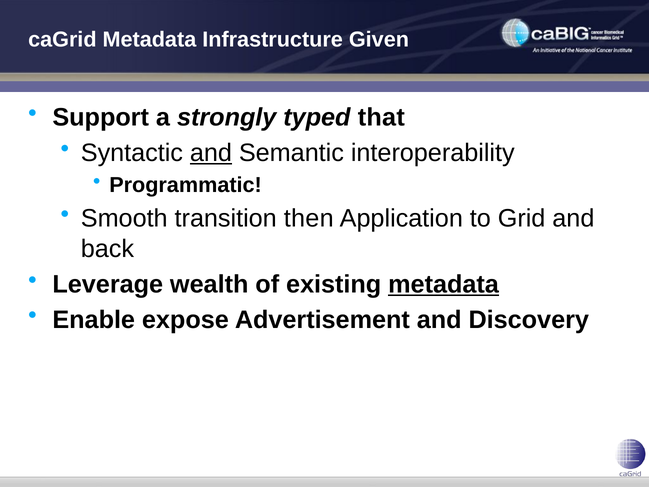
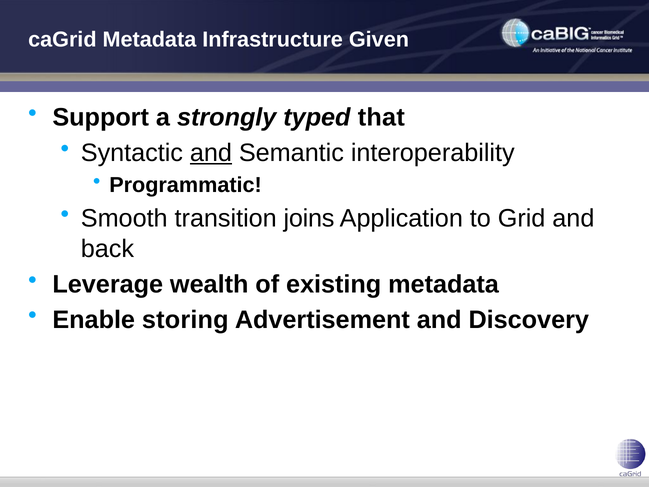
then: then -> joins (309, 219)
metadata underline: present -> none (444, 284)
expose: expose -> storing (185, 320)
